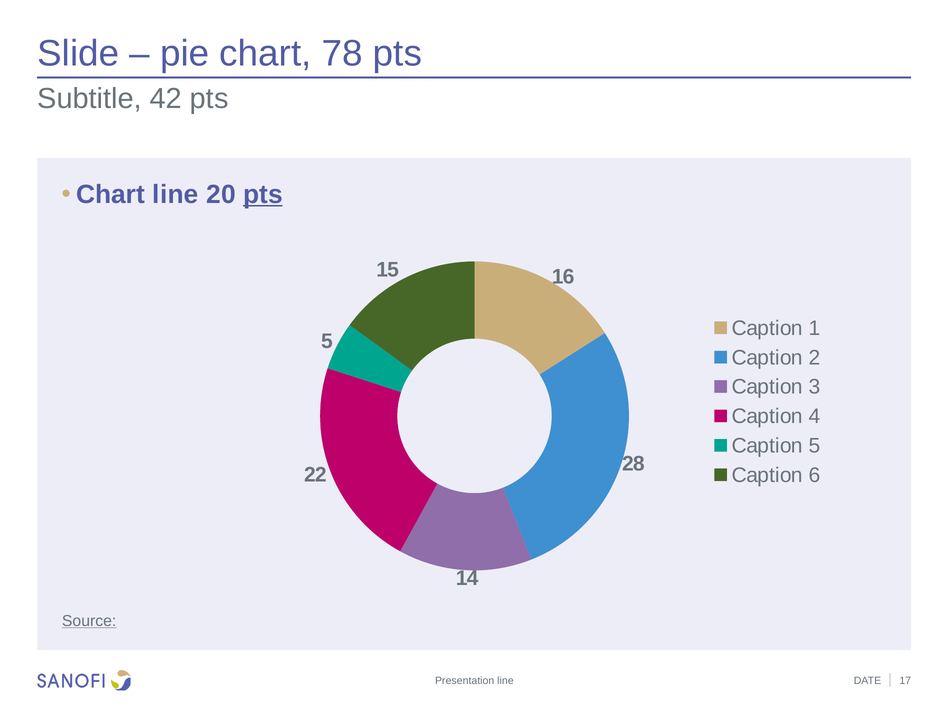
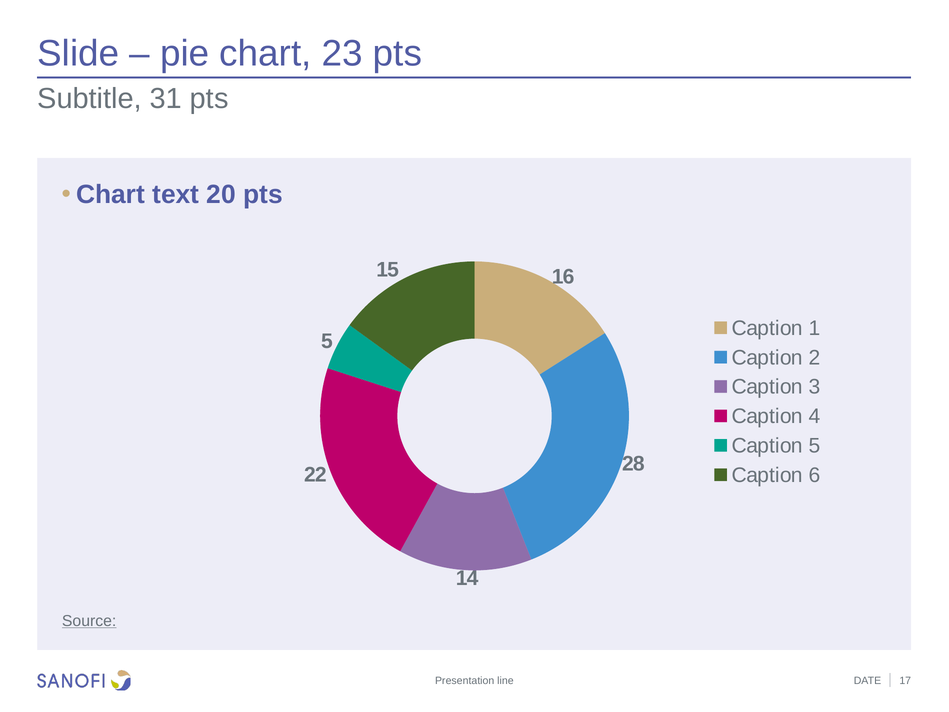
78: 78 -> 23 (342, 54)
42: 42 -> 31 (166, 98)
Chart line: line -> text (176, 194)
pts underline: present -> none (263, 194)
